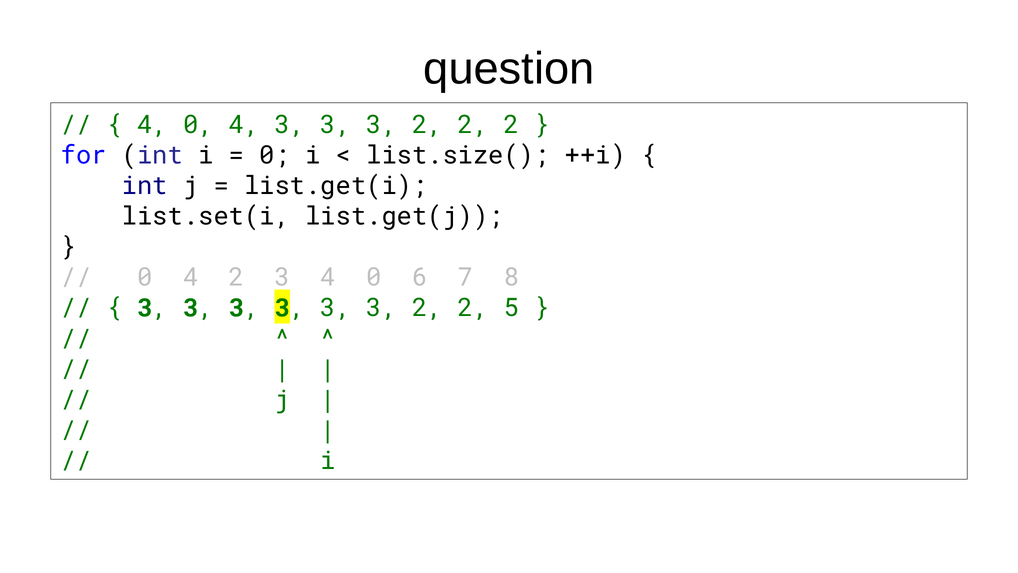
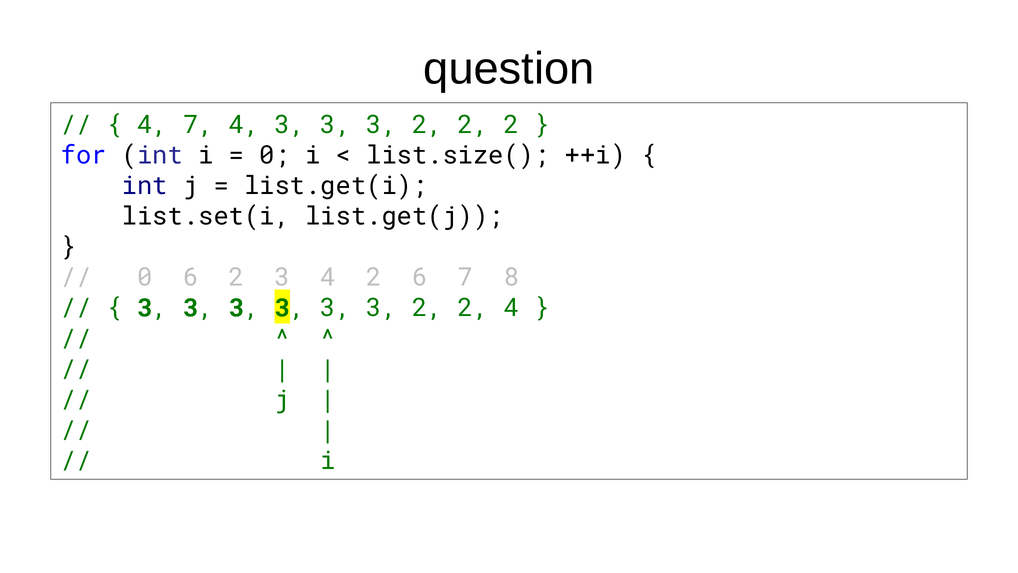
0: 0 -> 7 (198, 125)
4: 4 -> 6 (191, 277)
0: 0 -> 2 (374, 277)
2 5: 5 -> 4 (511, 308)
